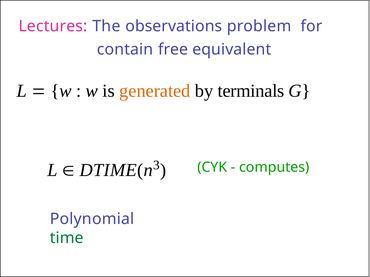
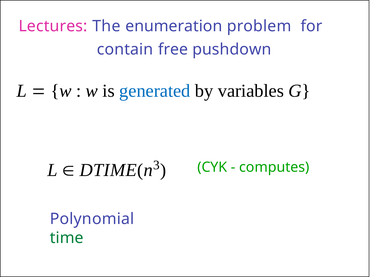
observations: observations -> enumeration (174, 26)
equivalent: equivalent -> pushdown (232, 50)
generated colour: orange -> blue (155, 91)
terminals: terminals -> variables (251, 91)
